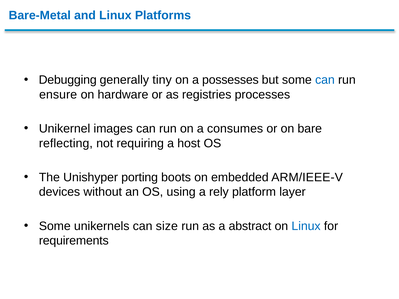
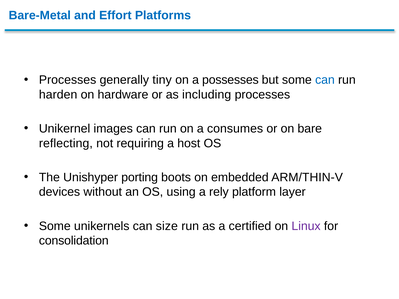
and Linux: Linux -> Effort (115, 15)
Debugging: Debugging -> Processes (68, 80)
ensure: ensure -> harden (58, 95)
registries: registries -> including (207, 95)
ARM/IEEE-V: ARM/IEEE-V -> ARM/THIN-V (307, 177)
abstract: abstract -> certified (250, 226)
Linux colour: blue -> purple (306, 226)
requirements: requirements -> consolidation (74, 241)
